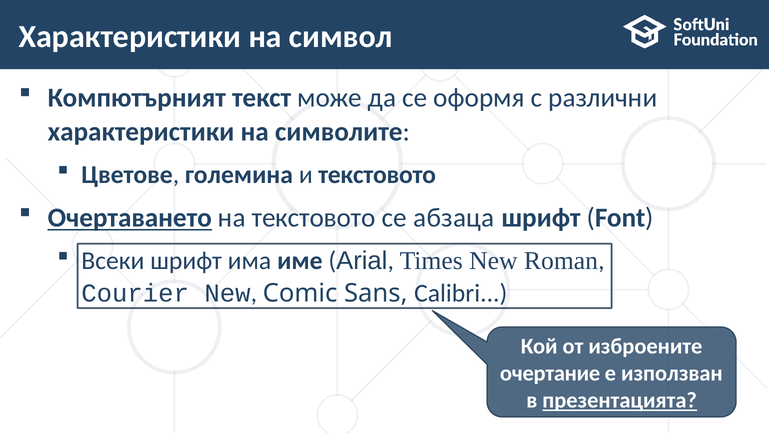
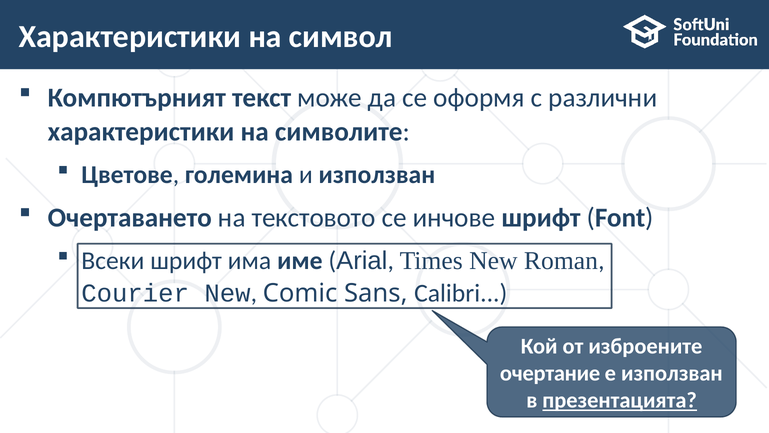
и текстовото: текстовото -> използван (377, 175)
Очертаването underline: present -> none (130, 218)
абзаца: абзаца -> инчове (454, 218)
